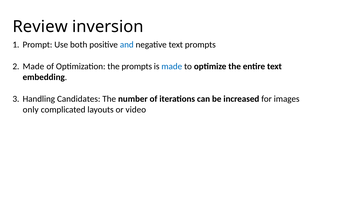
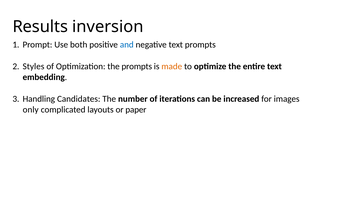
Review: Review -> Results (40, 27)
Made: Made -> Styles (33, 66)
made colour: blue -> orange (172, 66)
video: video -> paper (136, 109)
